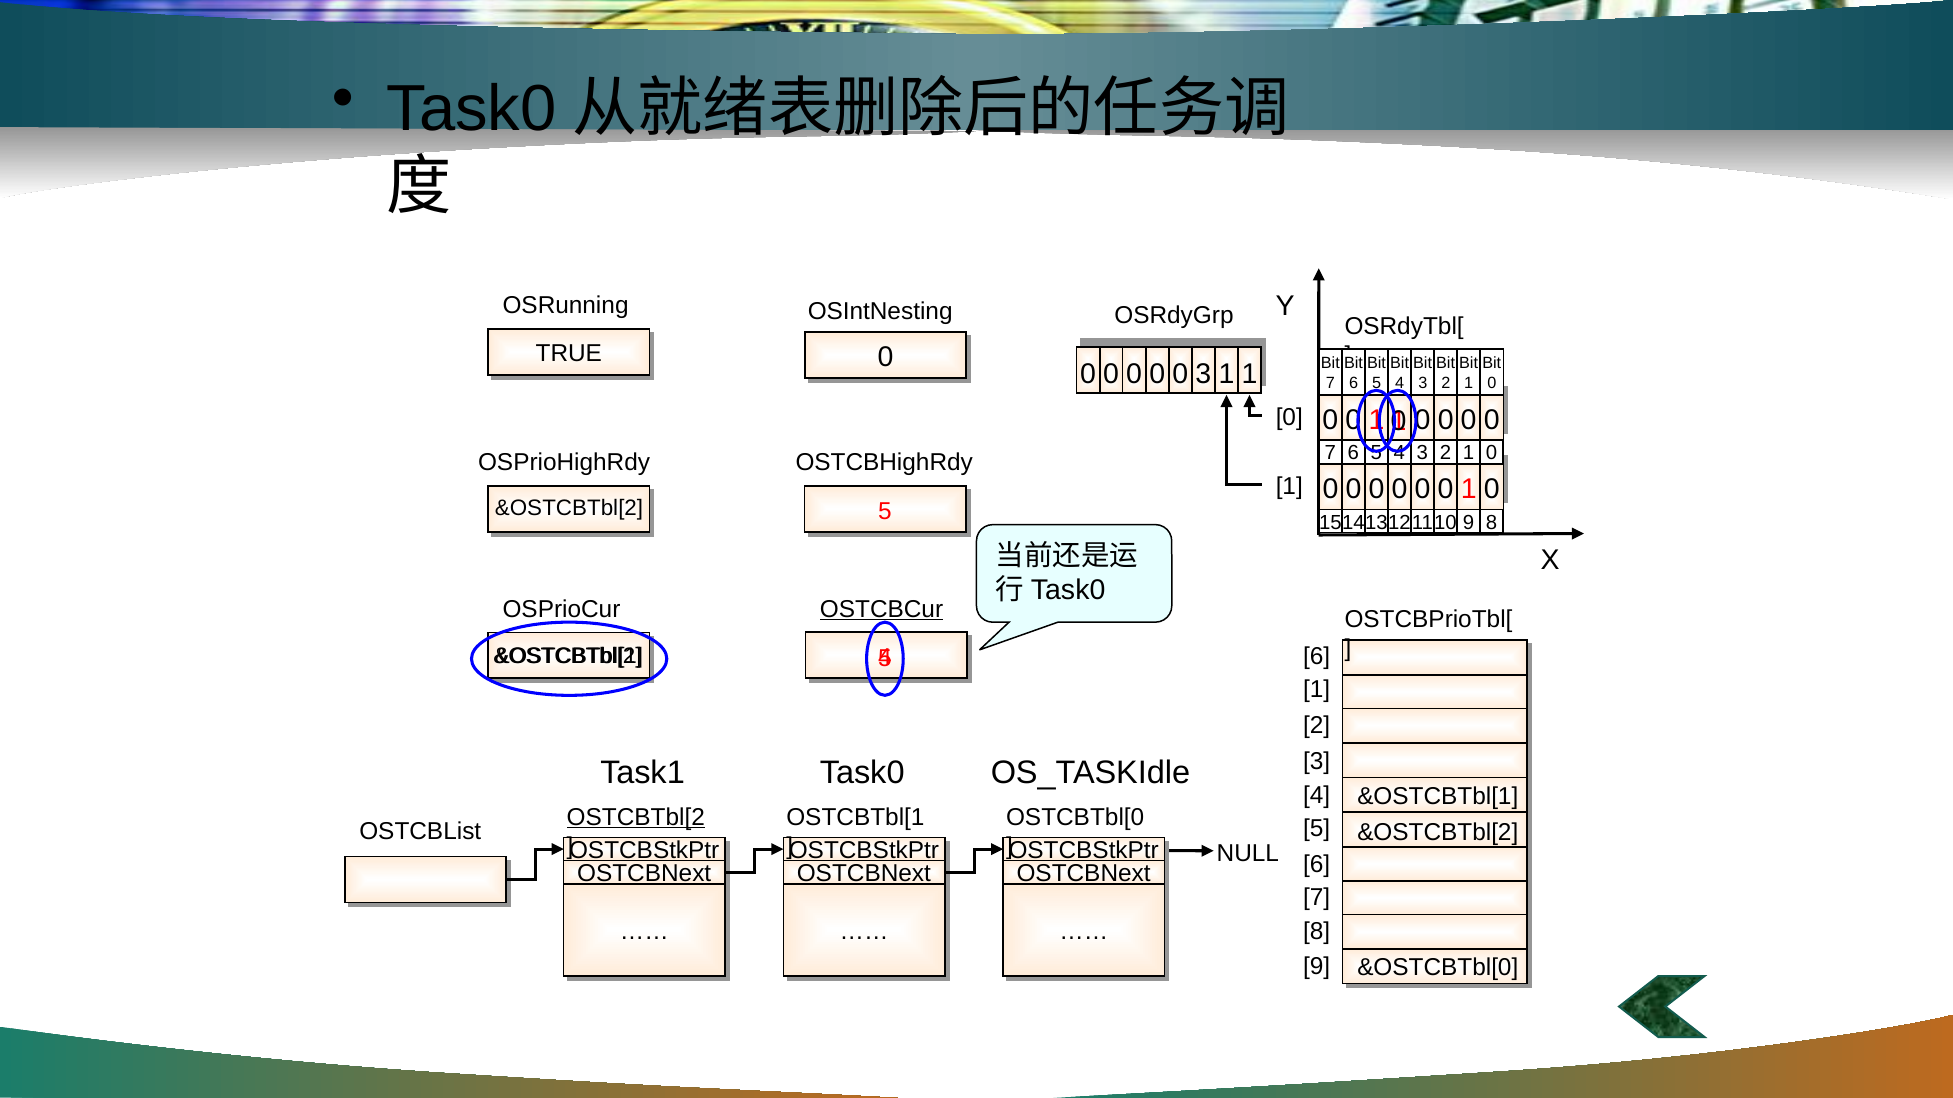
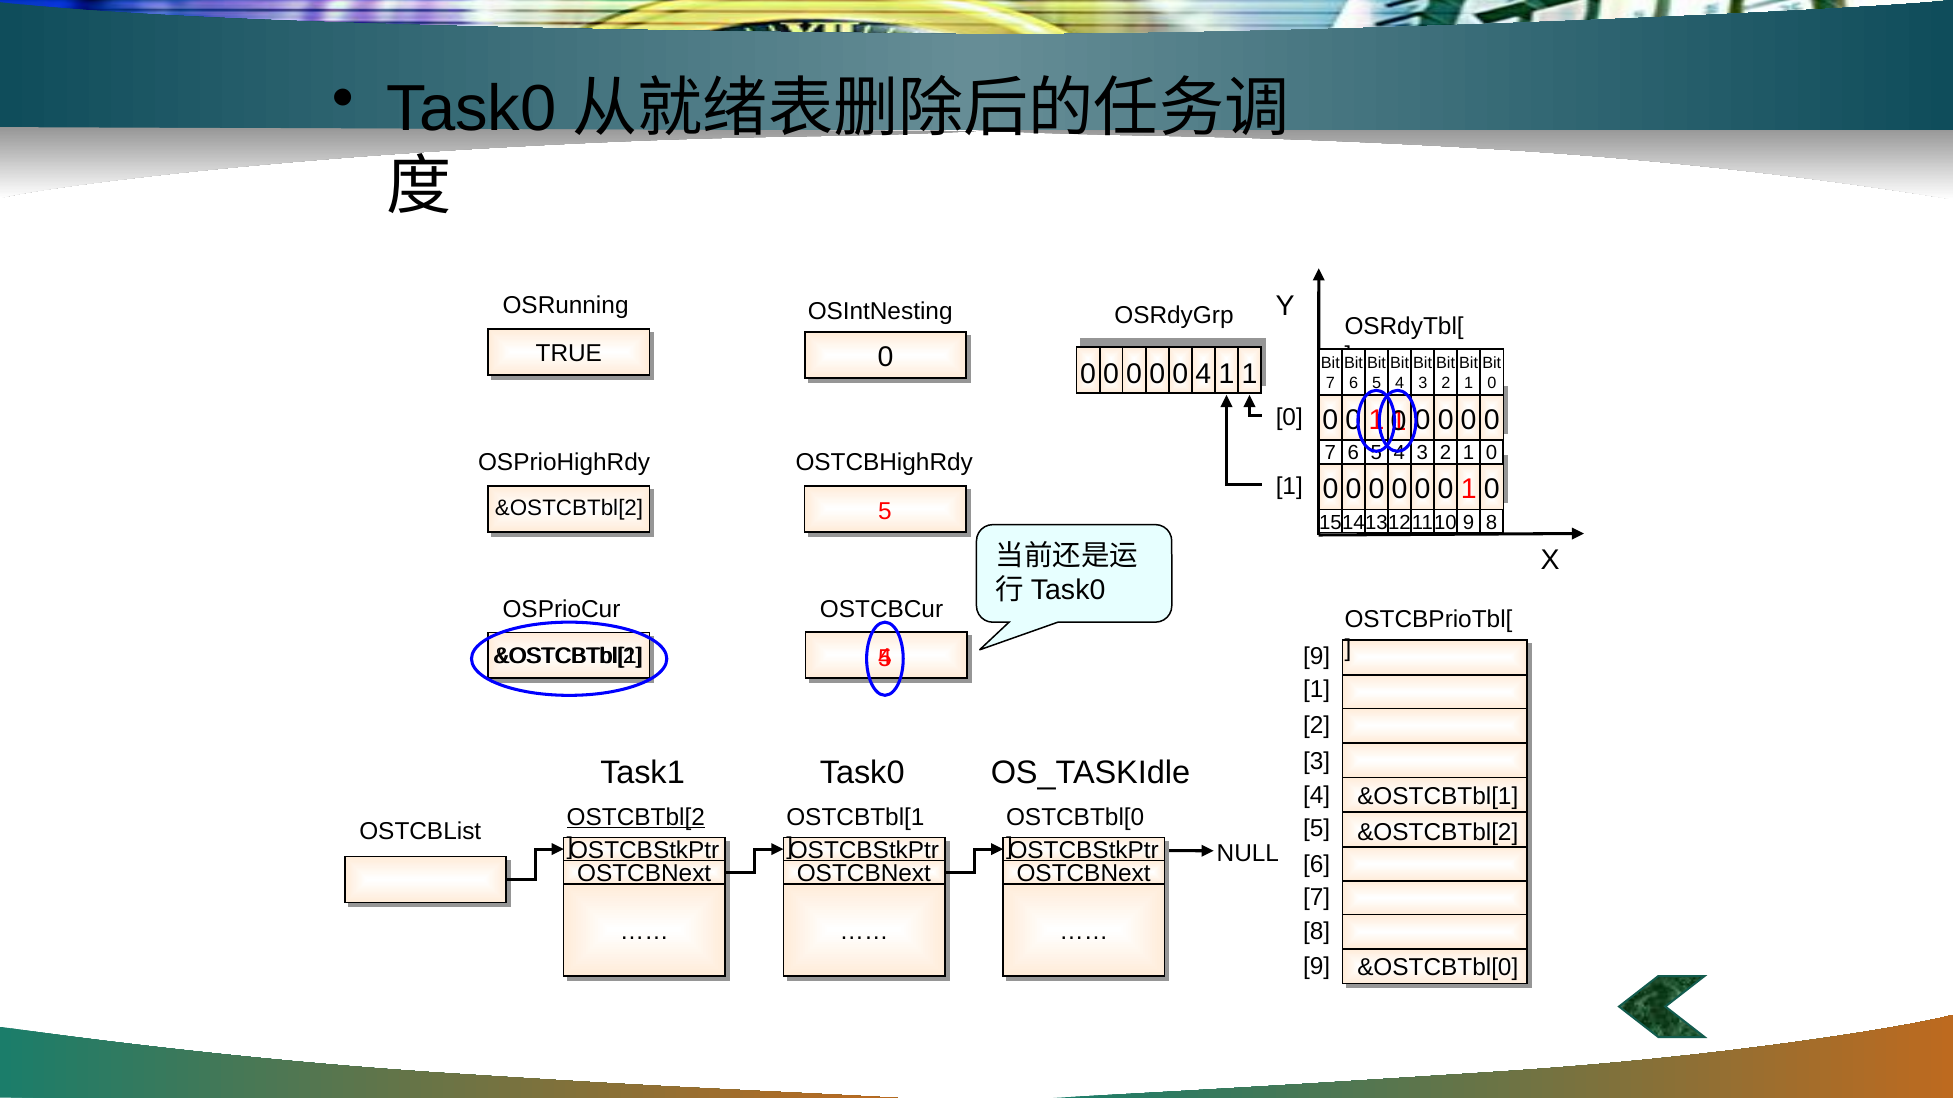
0 3: 3 -> 4 (1203, 374)
OSTCBCur underline: present -> none (882, 609)
6: 6 -> 9 (1317, 657)
